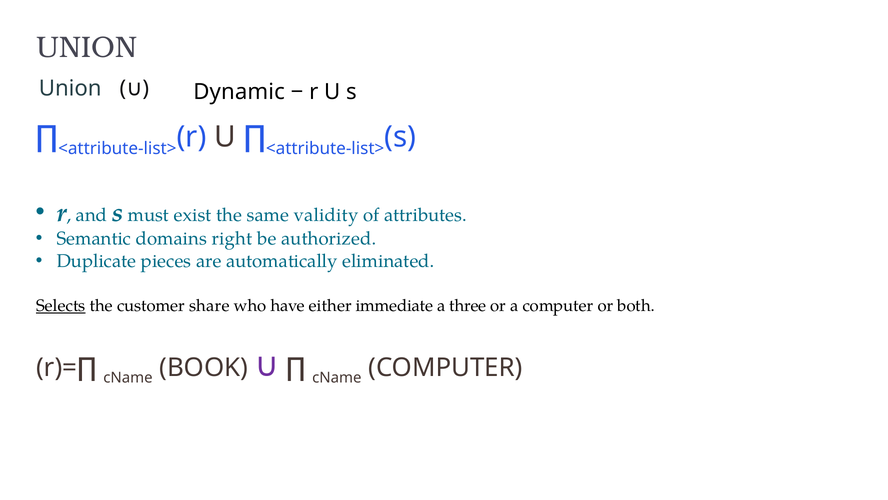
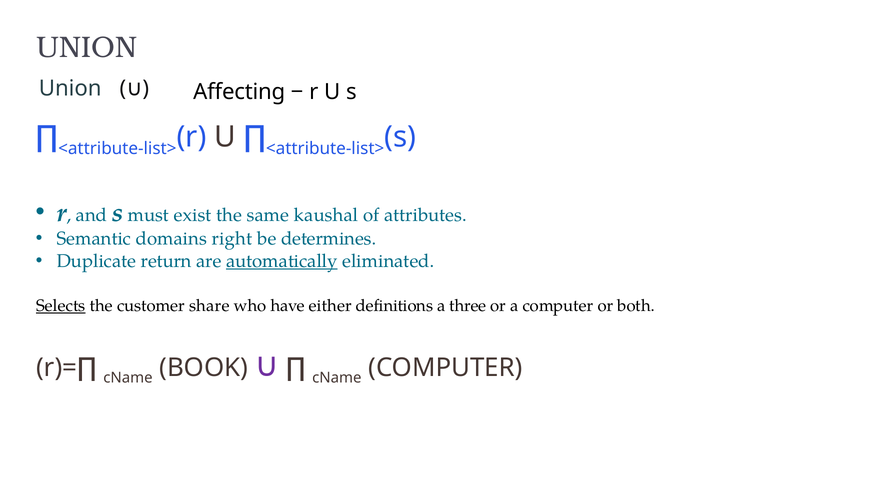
Dynamic: Dynamic -> Affecting (239, 92)
validity: validity -> kaushal (326, 215)
authorized: authorized -> determines (329, 239)
pieces: pieces -> return (166, 261)
automatically underline: none -> present (282, 261)
immediate: immediate -> definitions (394, 305)
